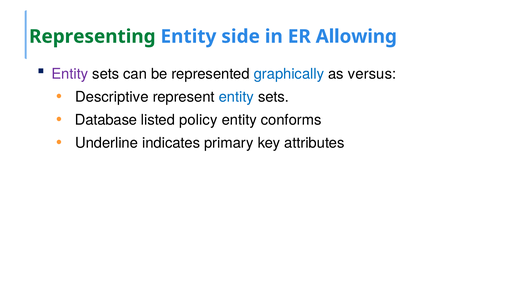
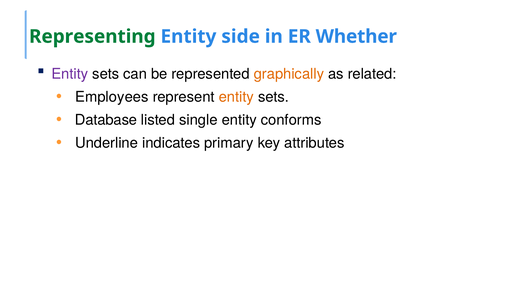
Allowing: Allowing -> Whether (356, 36)
graphically colour: blue -> orange (289, 74)
versus: versus -> related (372, 74)
Descriptive: Descriptive -> Employees (112, 97)
entity colour: blue -> orange (236, 97)
policy: policy -> single (198, 120)
